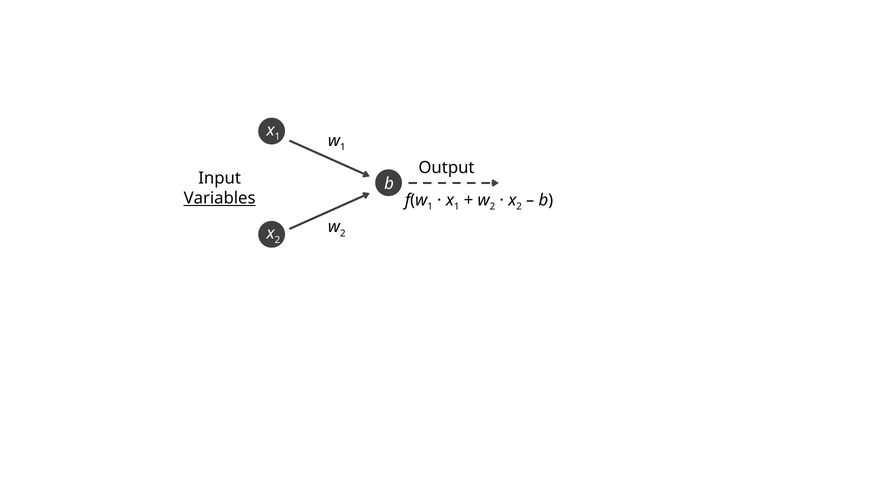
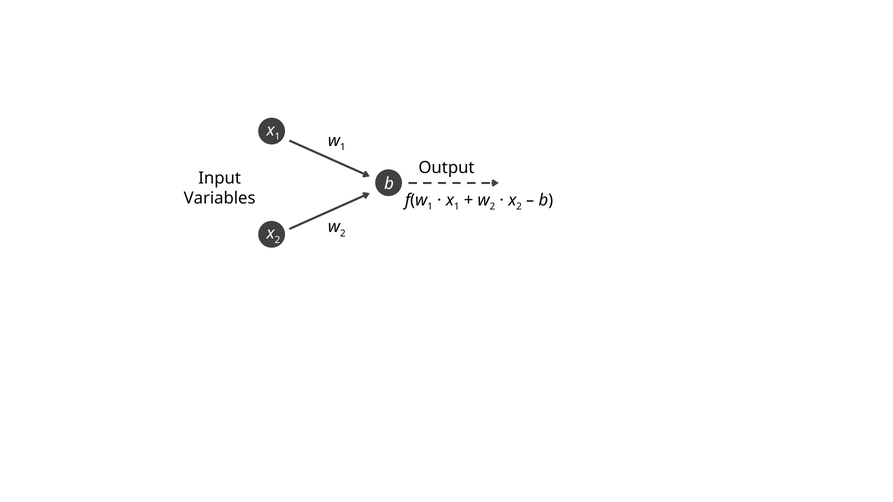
Variables underline: present -> none (220, 198)
